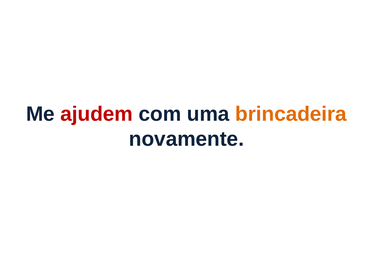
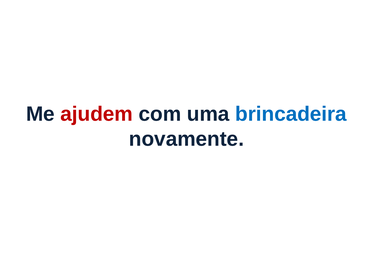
brincadeira colour: orange -> blue (291, 114)
